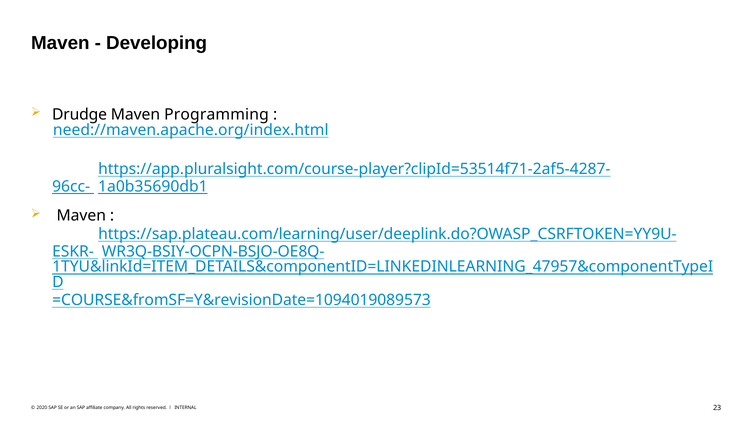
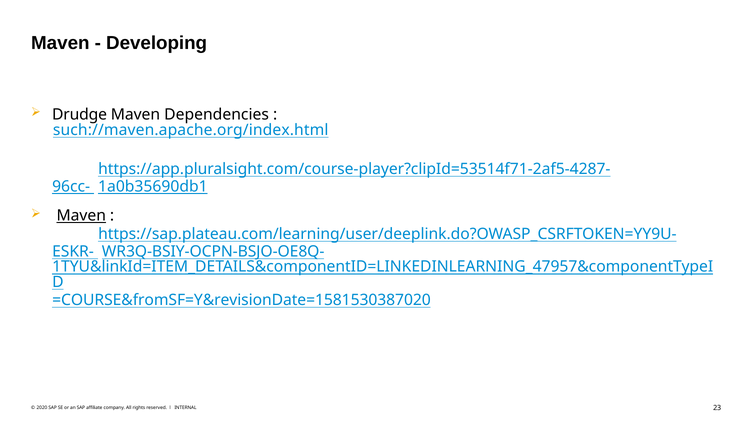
Programming: Programming -> Dependencies (217, 114)
need://maven.apache.org/index.html: need://maven.apache.org/index.html -> such://maven.apache.org/index.html (191, 130)
Maven underline: none -> present (81, 216)
=COURSE&fromSF=Y&revisionDate=1094019089573: =COURSE&fromSF=Y&revisionDate=1094019089573 -> =COURSE&fromSF=Y&revisionDate=1581530387020 (241, 300)
